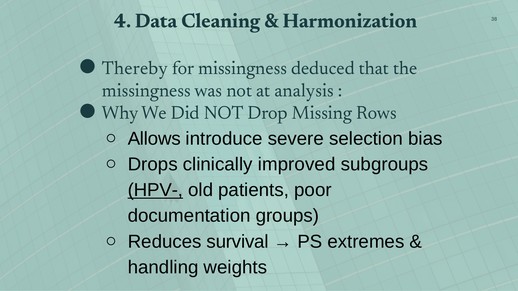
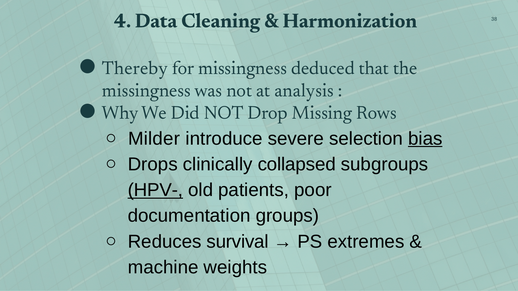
Allows: Allows -> Milder (154, 139)
bias underline: none -> present (425, 139)
improved: improved -> collapsed (297, 165)
handling: handling -> machine (163, 268)
